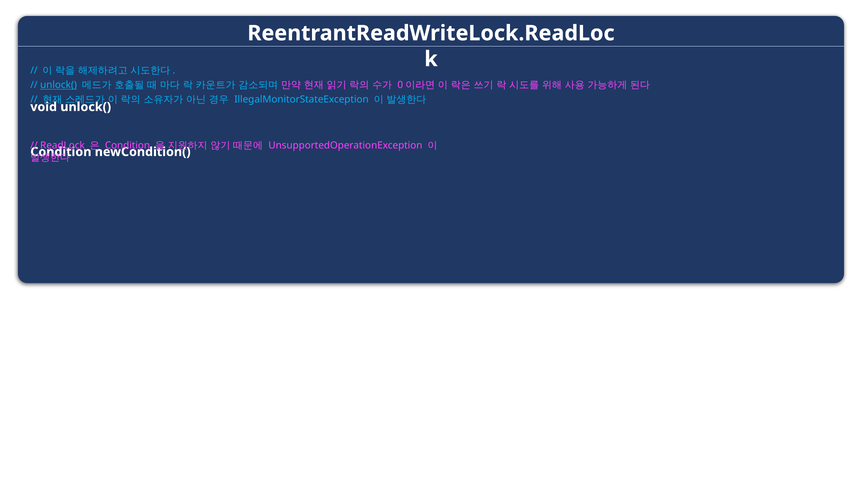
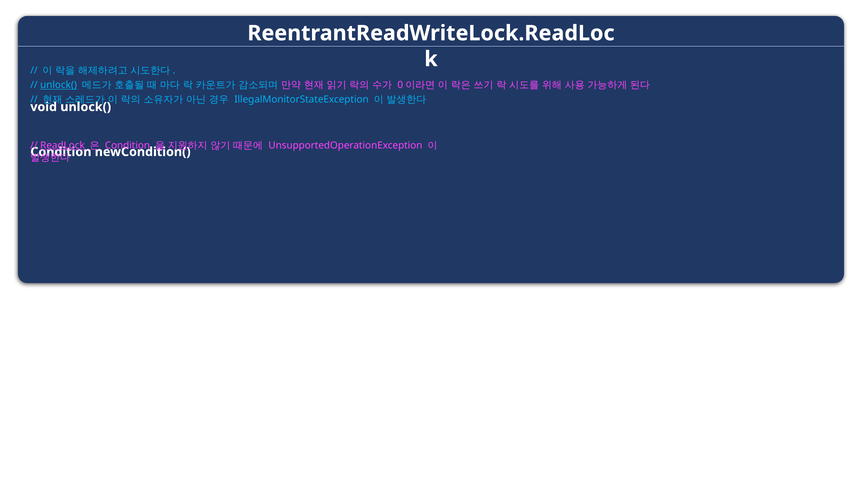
ReadLock underline: none -> present (63, 145)
